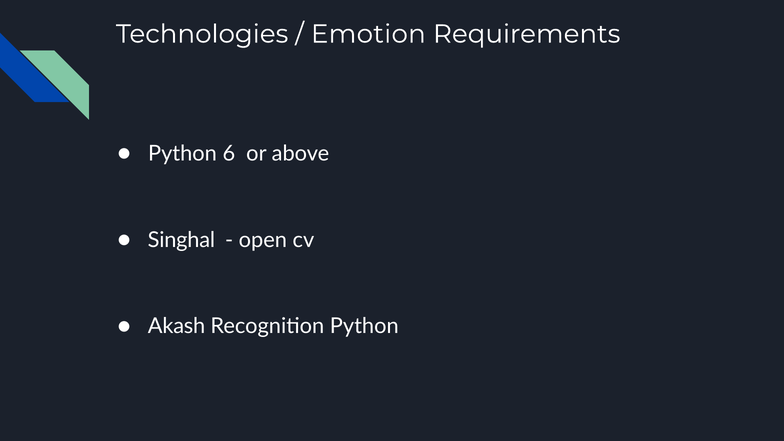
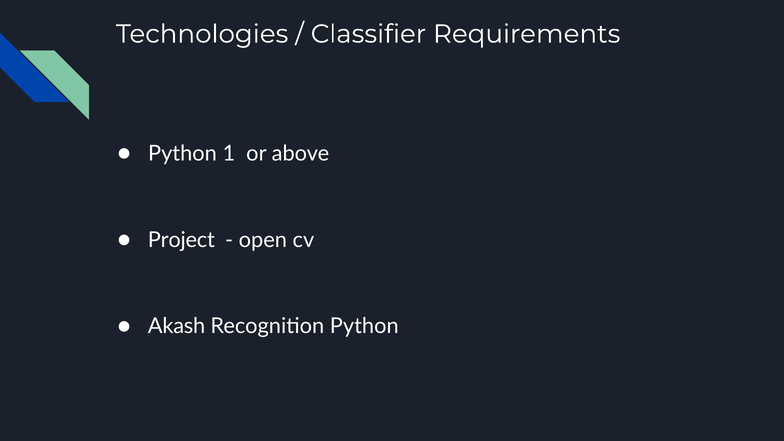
Emotion: Emotion -> Classifier (368, 34)
6: 6 -> 1 (229, 154)
Singhal: Singhal -> Project (181, 240)
